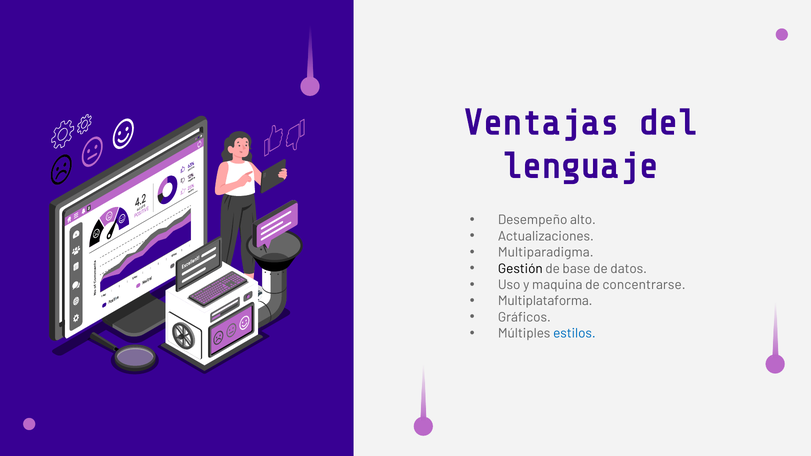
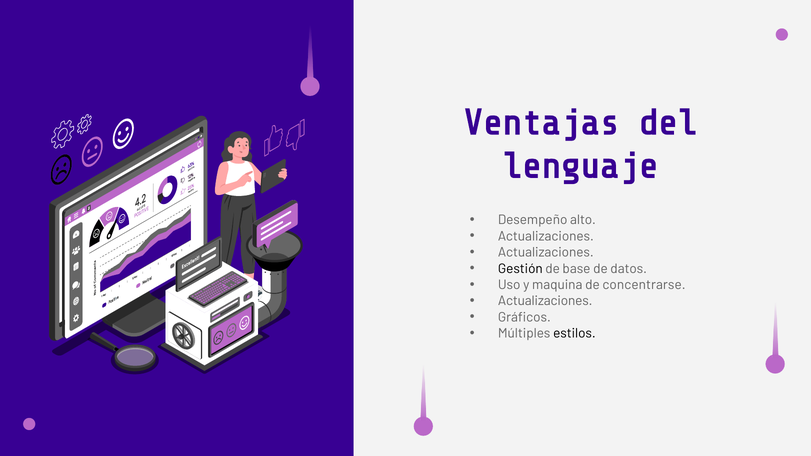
Multiparadigma: Multiparadigma -> Actualizaciones (546, 252)
Multiplataforma: Multiplataforma -> Actualizaciones (545, 301)
estilos colour: blue -> black (574, 334)
